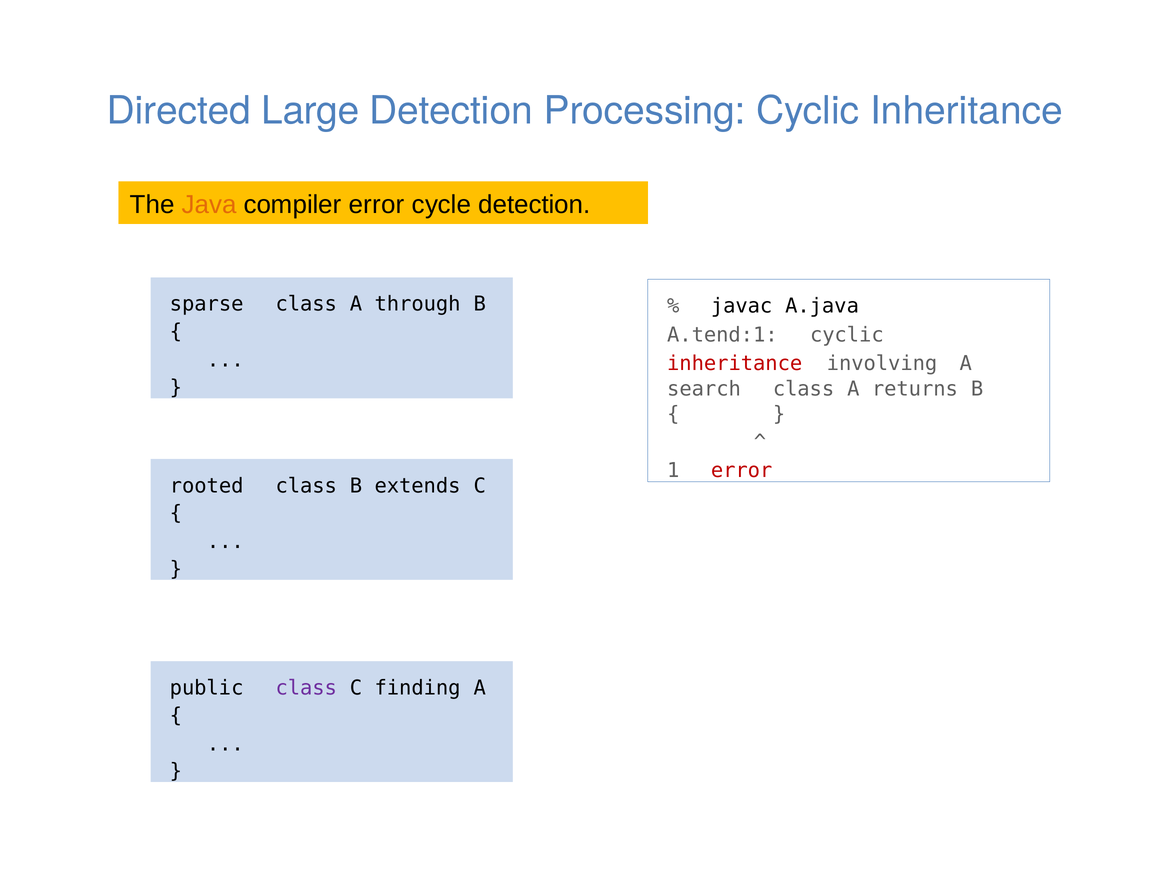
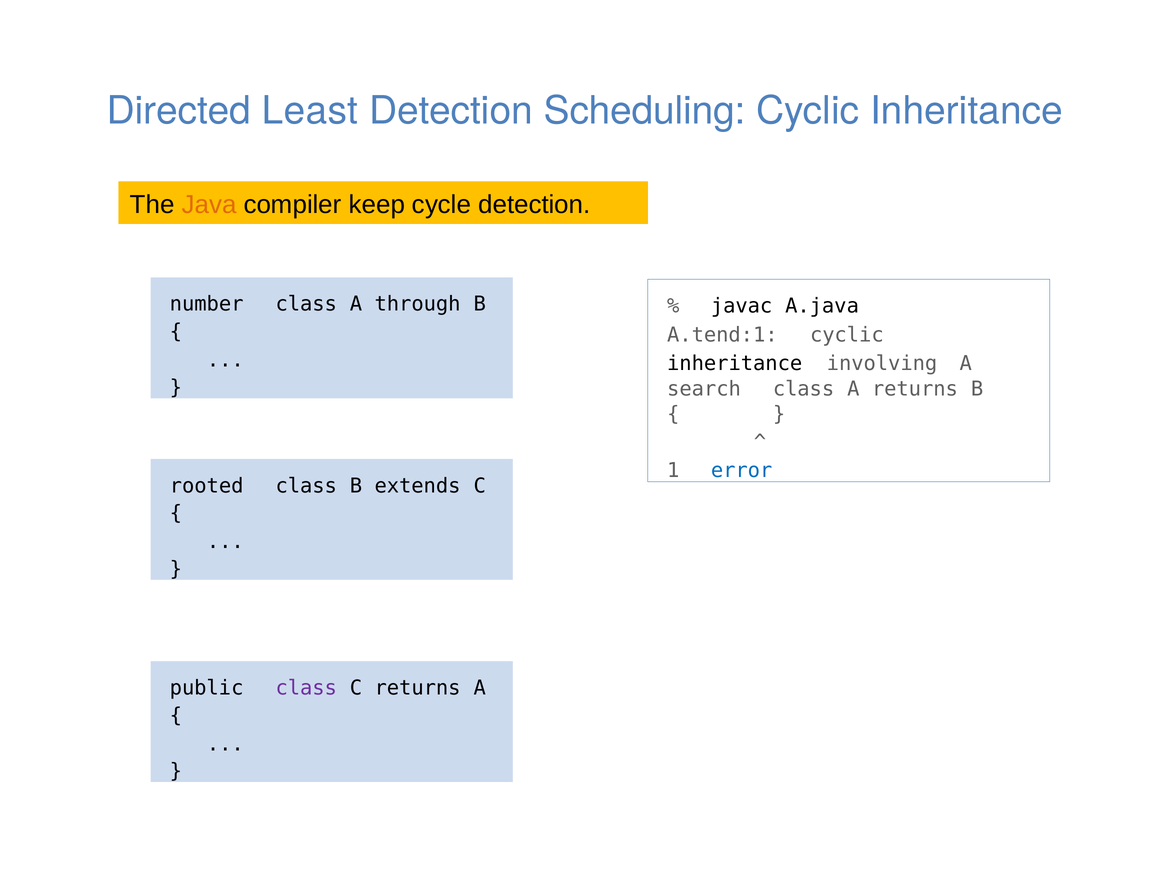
Large: Large -> Least (310, 111)
Processing: Processing -> Scheduling (645, 111)
compiler error: error -> keep (377, 205)
sparse: sparse -> number (207, 304)
inheritance colour: red -> black (735, 364)
error colour: red -> blue (742, 471)
C finding: finding -> returns (418, 688)
